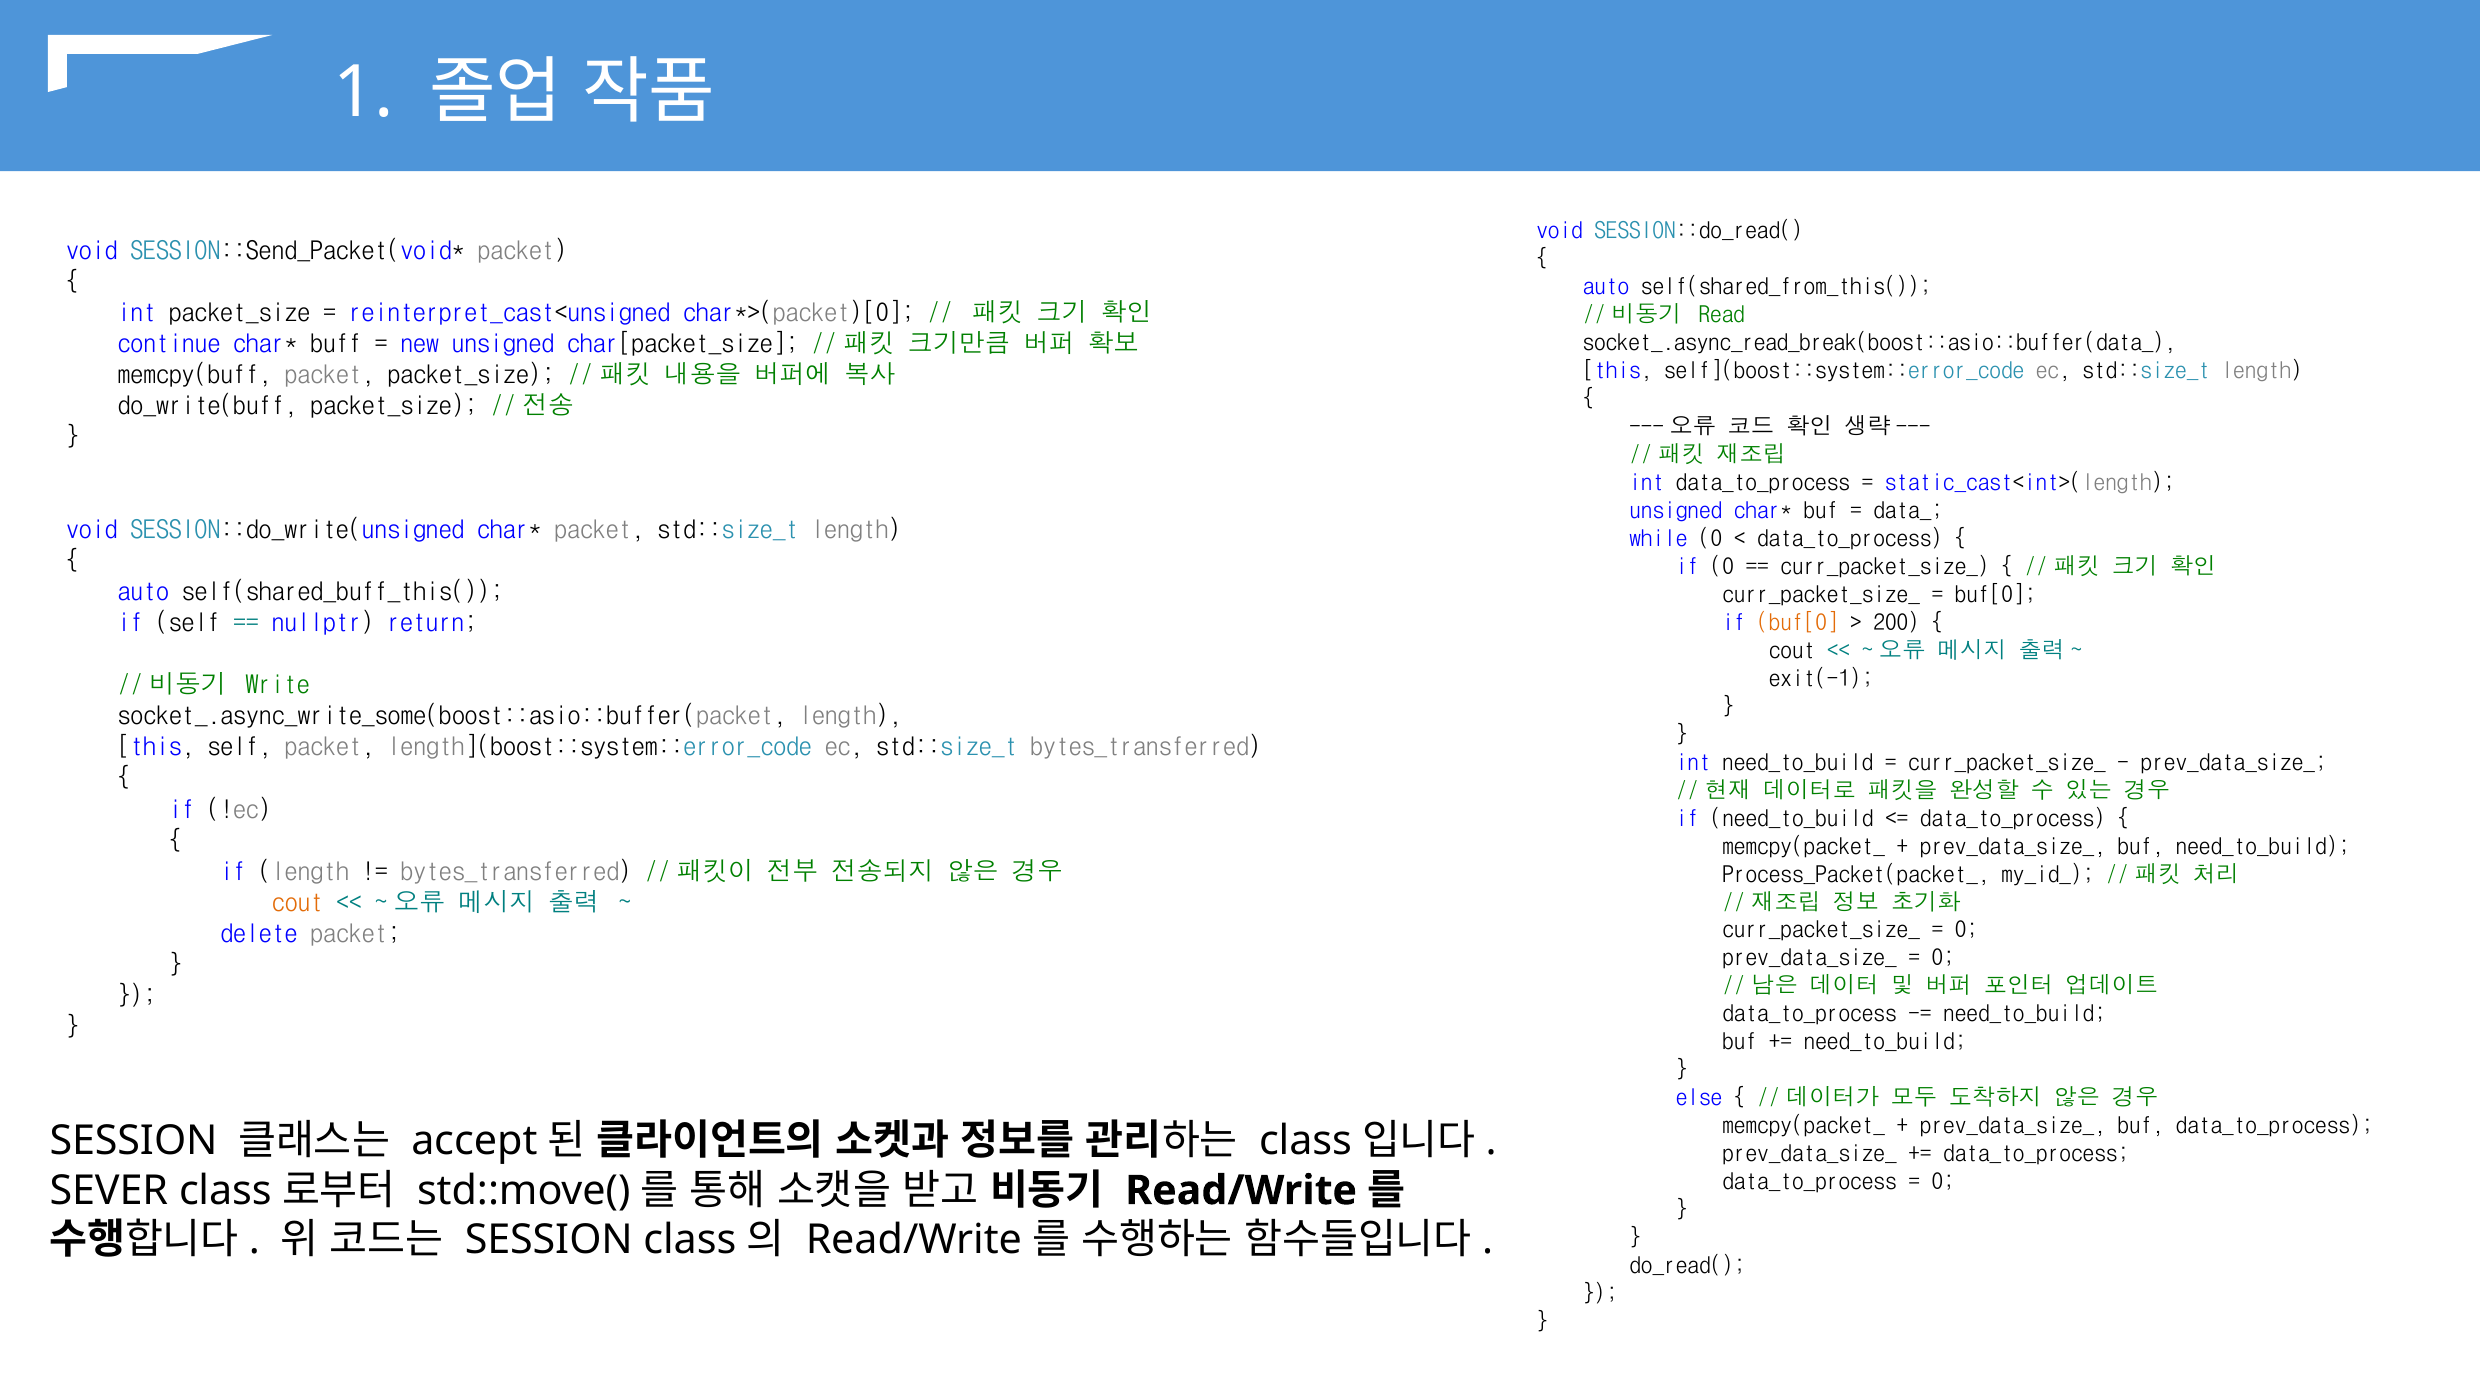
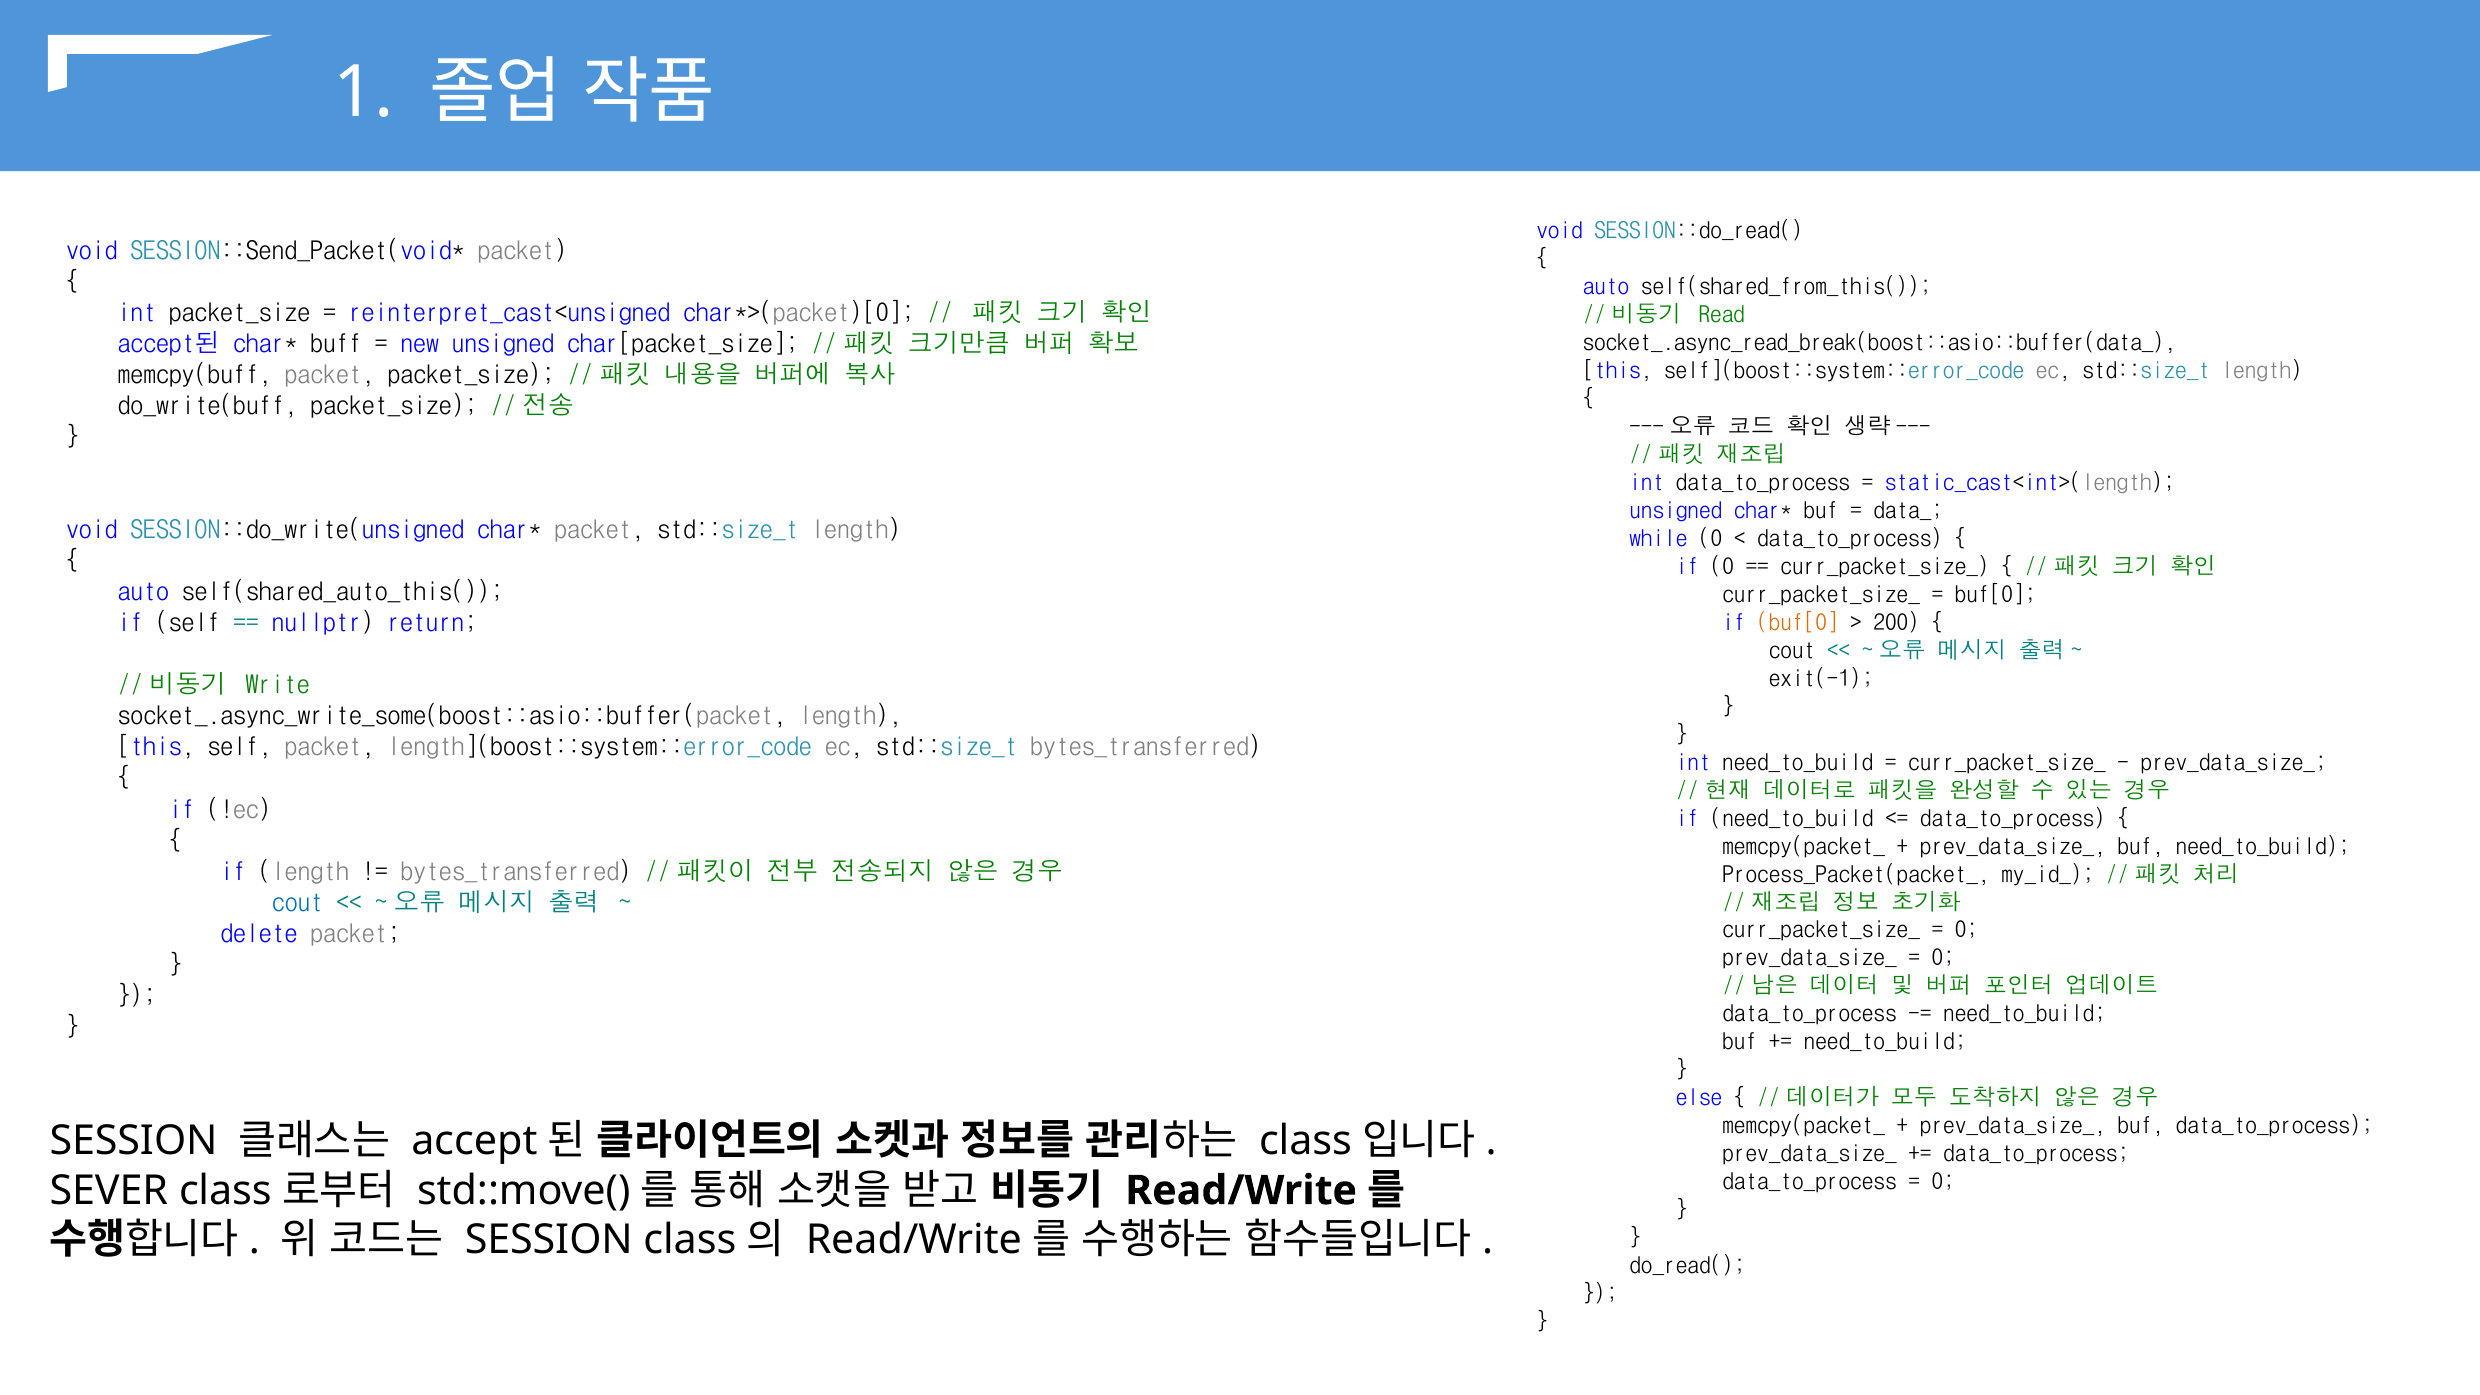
continue: continue -> accept된 (169, 344)
self(shared_buff_this(: self(shared_buff_this( -> self(shared_auto_this( (343, 592)
cout colour: orange -> blue (298, 903)
